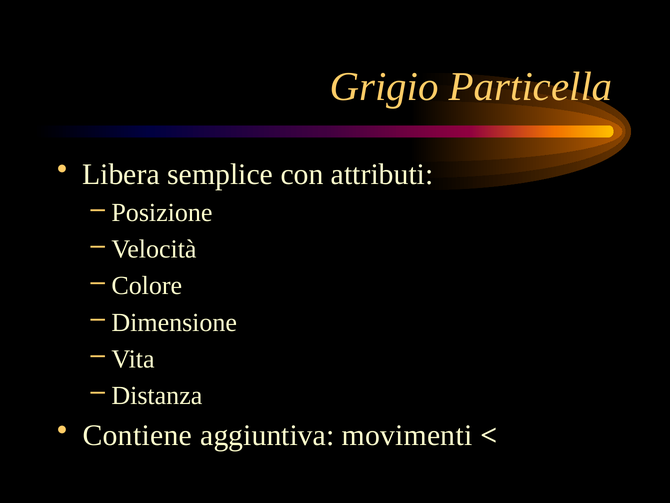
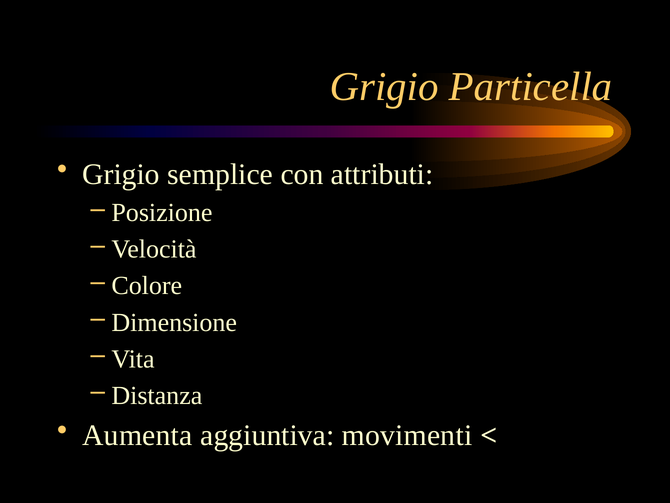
Libera: Libera -> Grigio (121, 174)
Contiene: Contiene -> Aumenta (137, 435)
